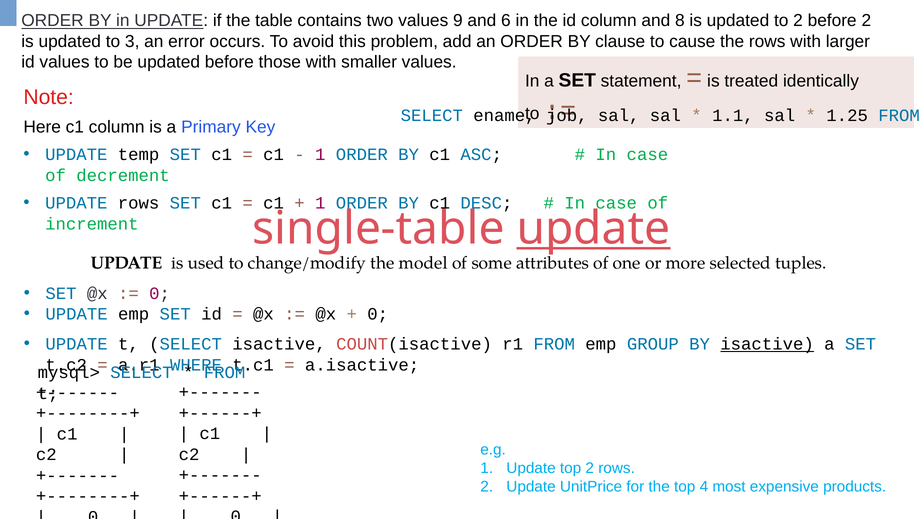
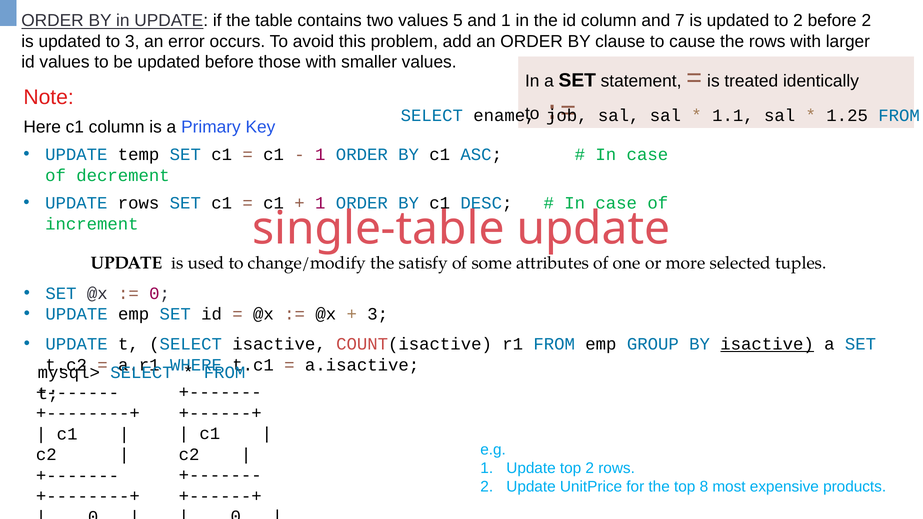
9: 9 -> 5 (458, 21)
and 6: 6 -> 1 (506, 21)
8: 8 -> 7 (680, 21)
update underline: present -> none (593, 228)
model: model -> satisfy (423, 263)
0: 0 -> 3 (378, 314)
4: 4 -> 8 (704, 487)
